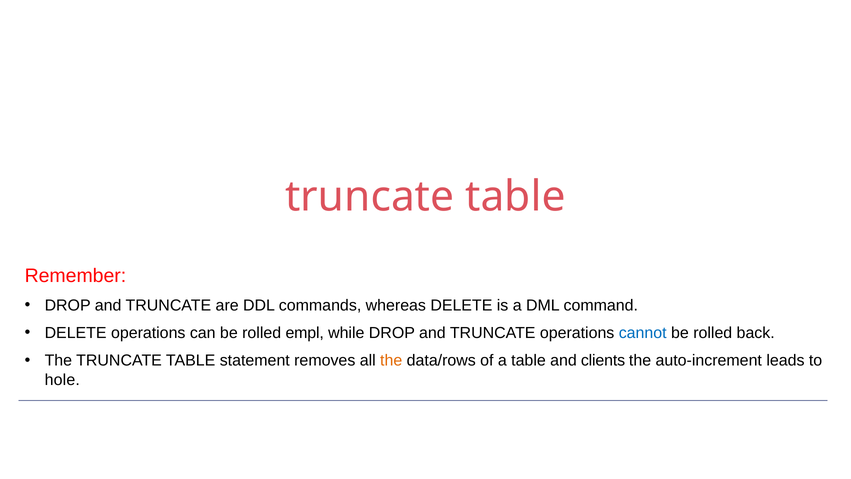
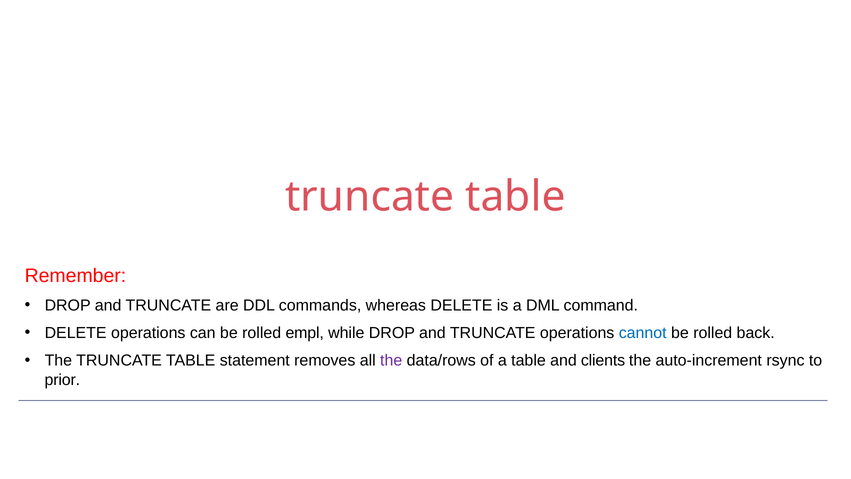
the colour: orange -> purple (391, 360)
leads: leads -> rsync (785, 360)
hole: hole -> prior (62, 380)
